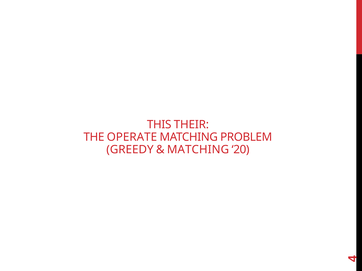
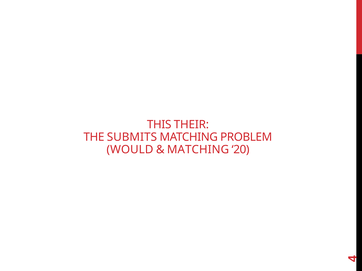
OPERATE: OPERATE -> SUBMITS (132, 137)
GREEDY: GREEDY -> WOULD (130, 150)
